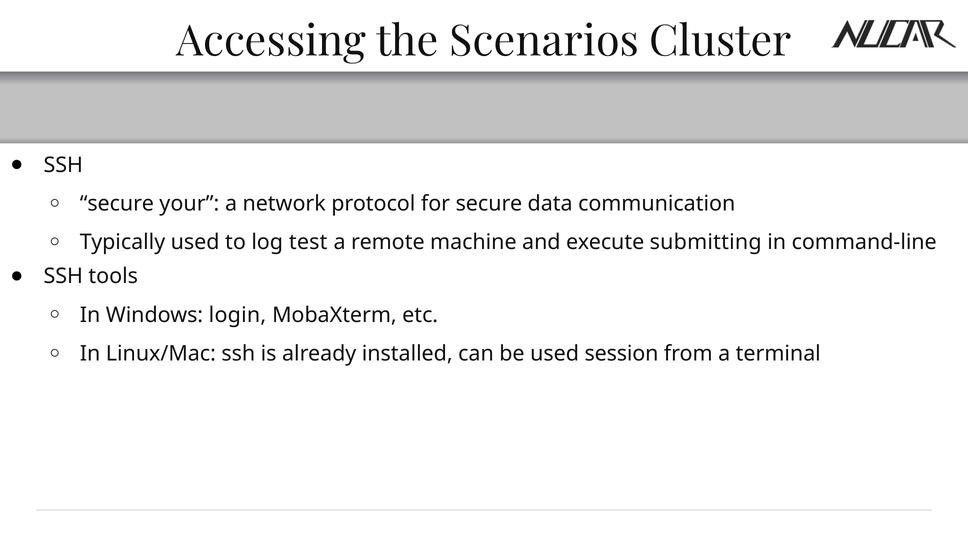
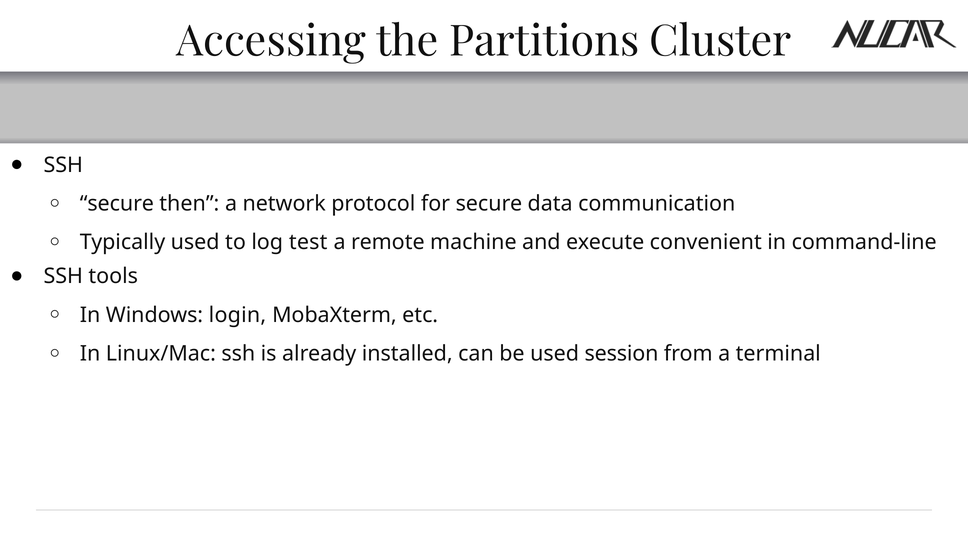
Scenarios: Scenarios -> Partitions (544, 41)
your: your -> then (189, 203)
submitting: submitting -> convenient (706, 242)
